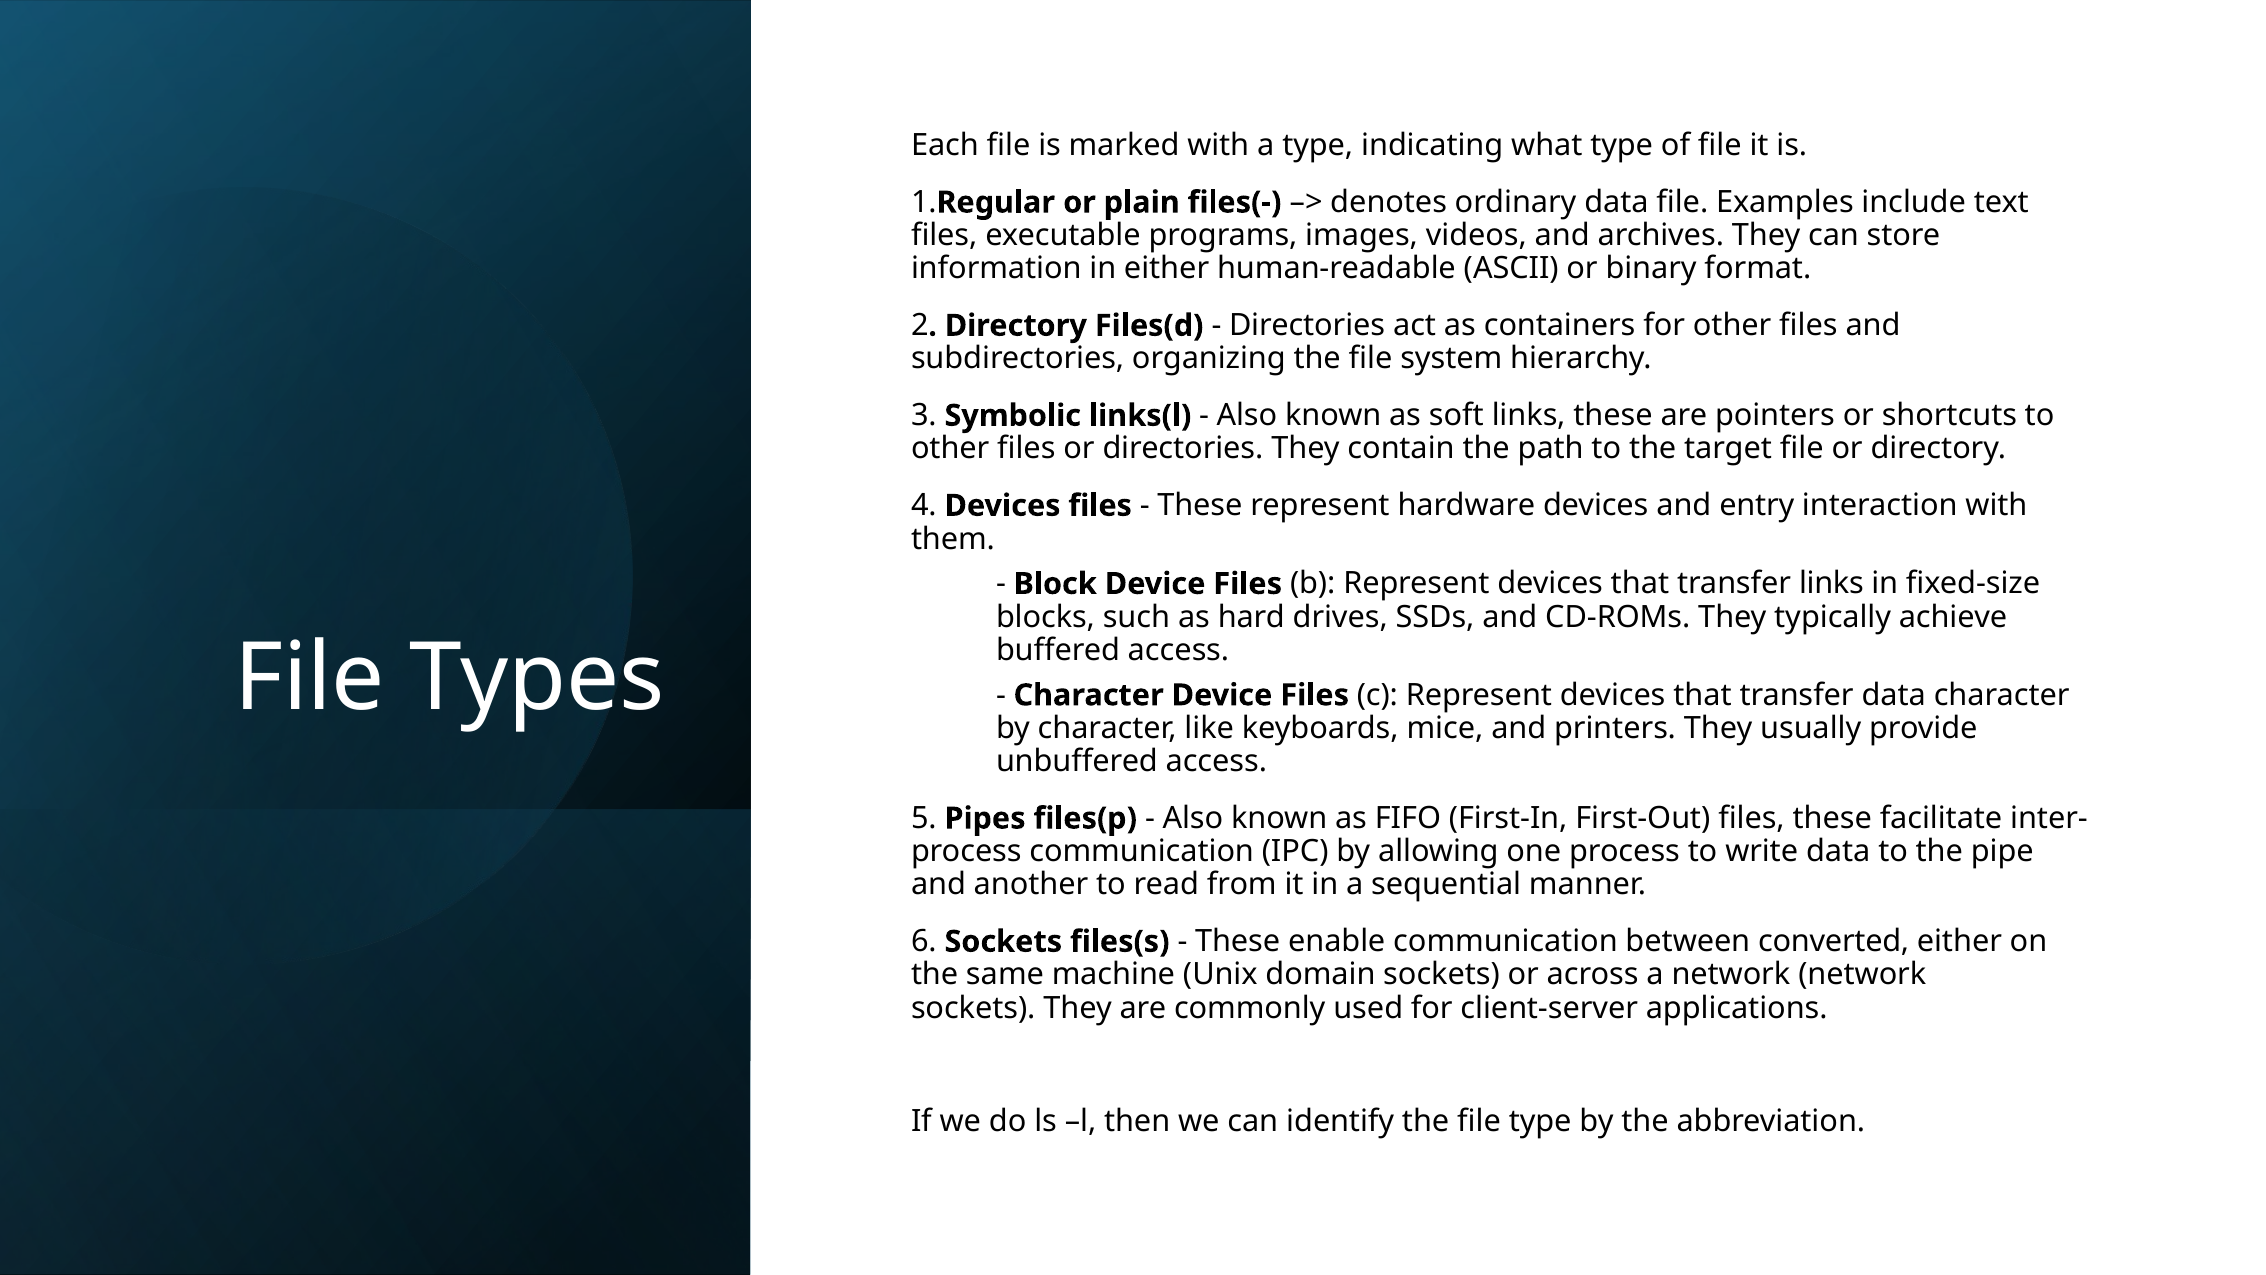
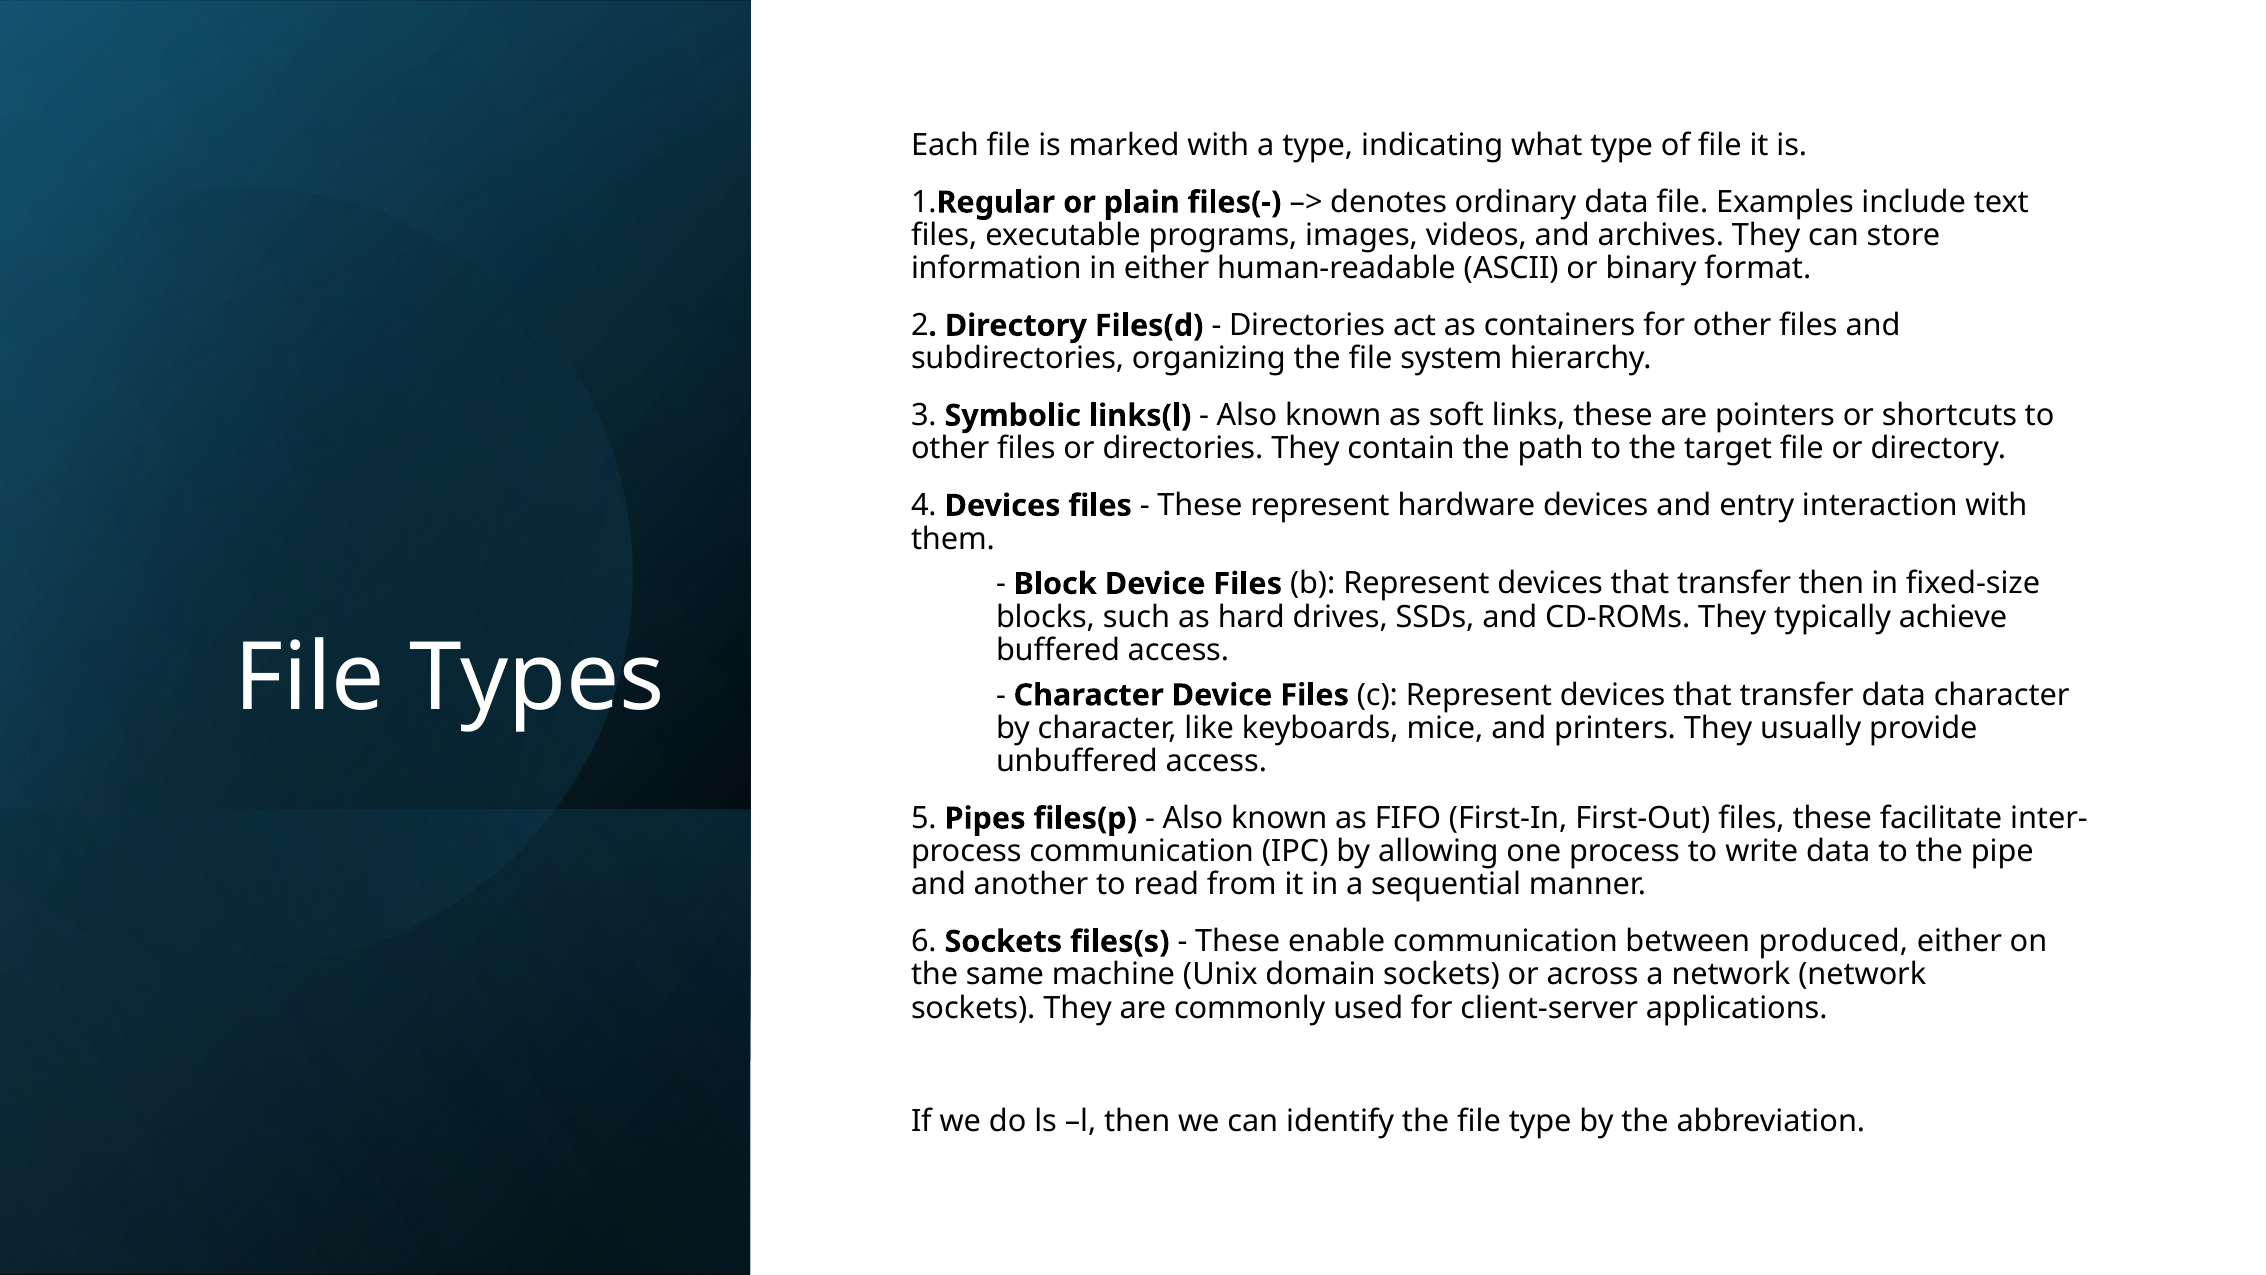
transfer links: links -> then (1831, 584)
converted: converted -> produced (1833, 941)
